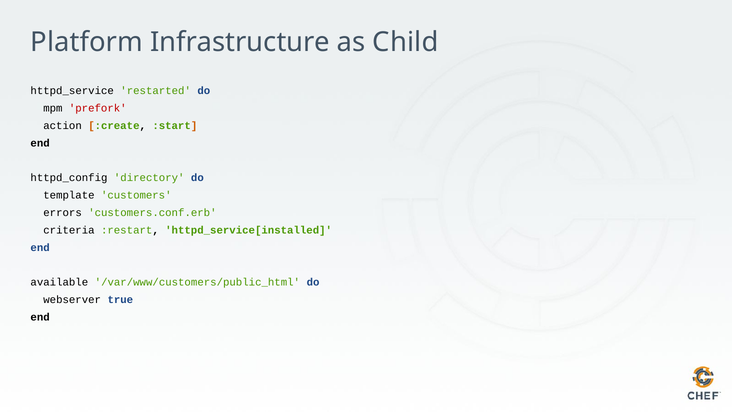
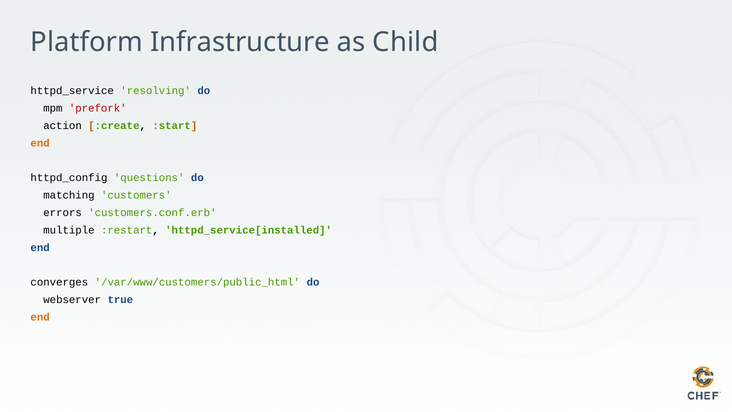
restarted: restarted -> resolving (156, 91)
end colour: black -> orange (40, 143)
directory: directory -> questions (149, 178)
template: template -> matching (69, 195)
criteria: criteria -> multiple (69, 230)
available: available -> converges (59, 282)
end colour: black -> orange (40, 317)
